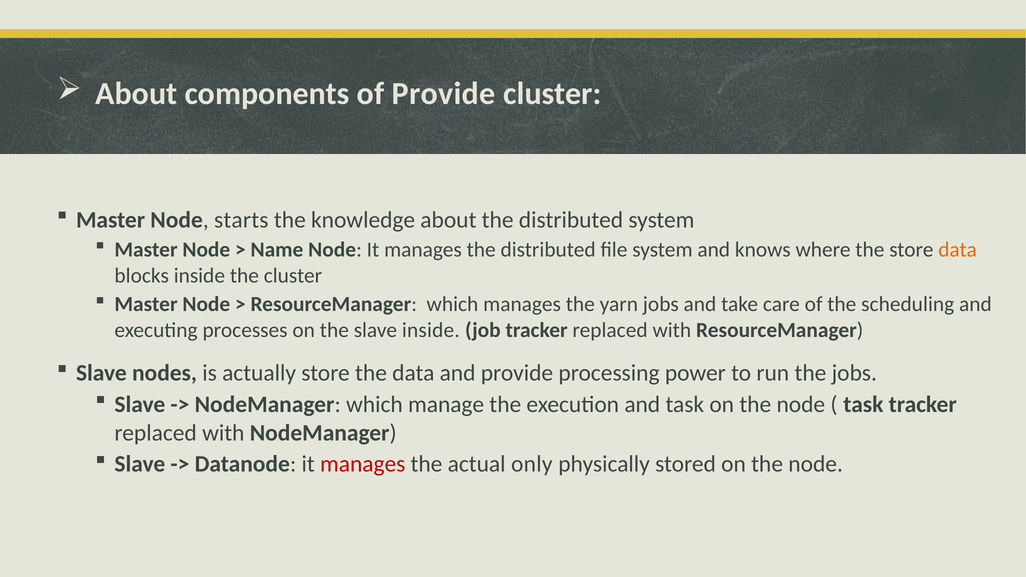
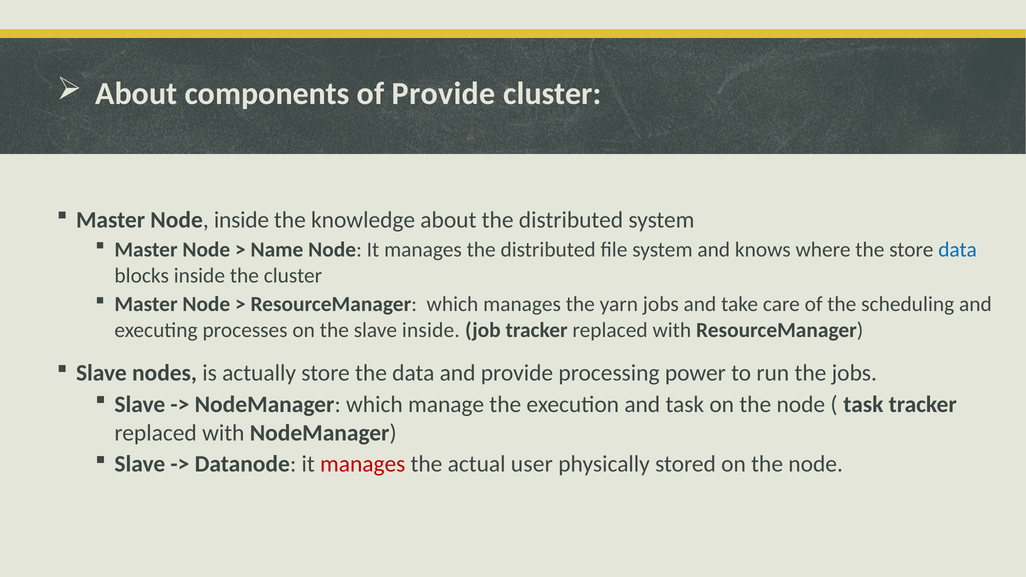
Node starts: starts -> inside (242, 220)
data colour: orange -> blue (958, 250)
only: only -> user (532, 464)
